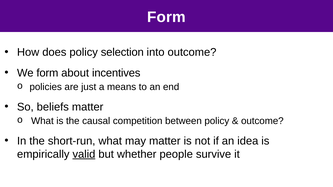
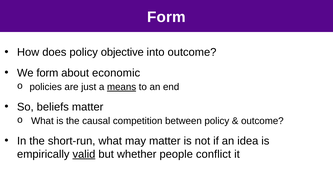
selection: selection -> objective (122, 52)
incentives: incentives -> economic (116, 73)
means underline: none -> present (122, 87)
survive: survive -> conflict (214, 154)
